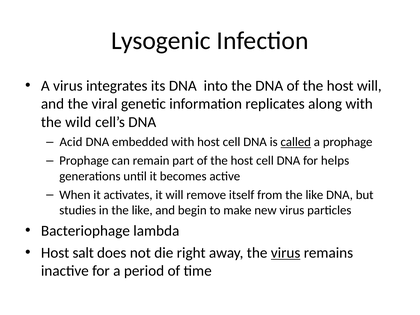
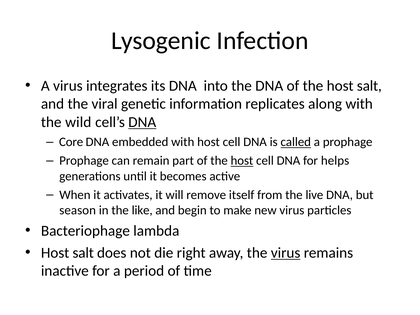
the host will: will -> salt (369, 86)
DNA underline: none -> present (142, 122)
Acid: Acid -> Core (71, 142)
host underline: none -> present (242, 161)
from the like: like -> live (314, 195)
studies: studies -> season (78, 210)
